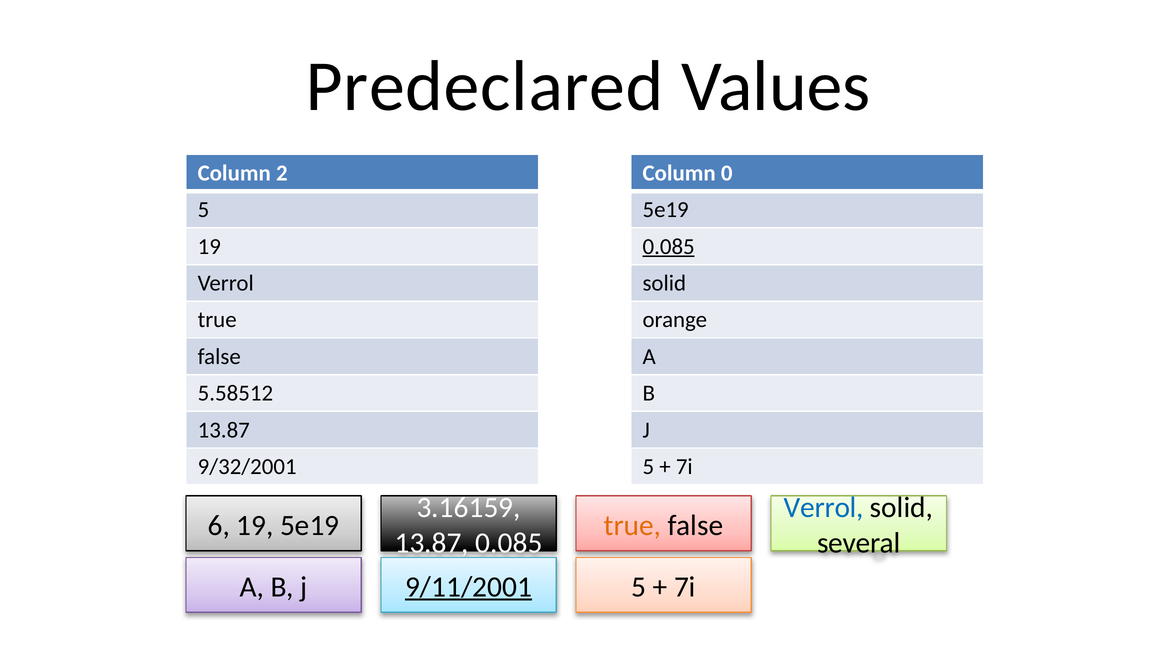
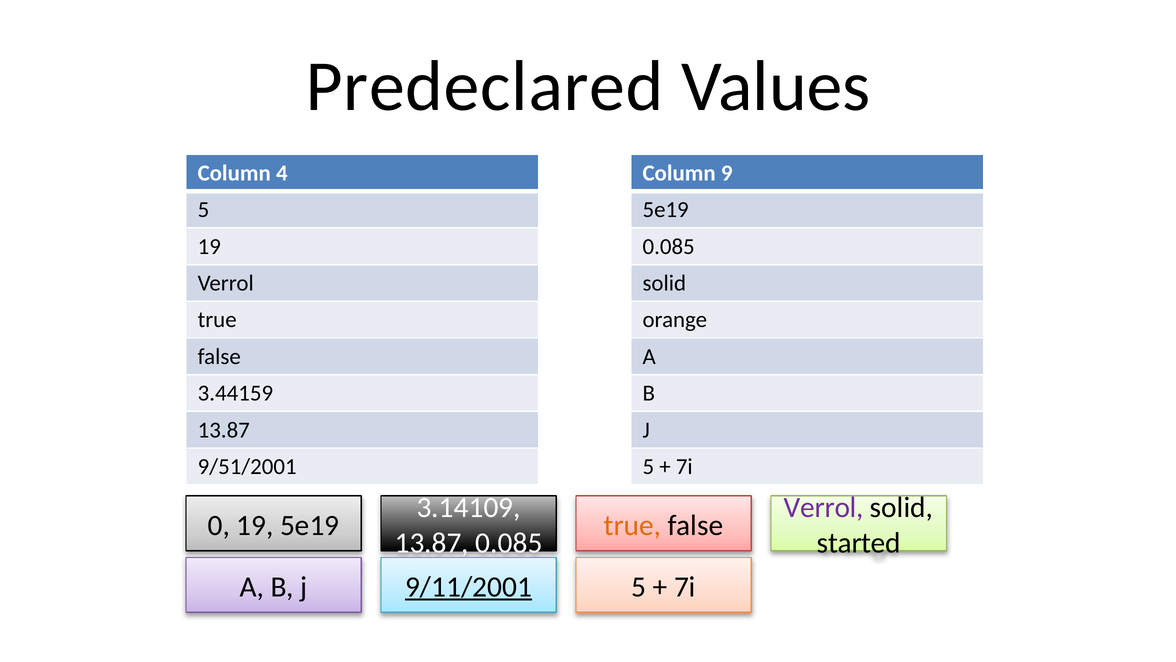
2: 2 -> 4 (282, 173)
0: 0 -> 9 (727, 173)
0.085 underline: present -> none (669, 246)
5.58512: 5.58512 -> 3.44159 (235, 393)
9/32/2001: 9/32/2001 -> 9/51/2001 (247, 466)
3.16159: 3.16159 -> 3.14109 (469, 507)
Verrol colour: blue -> purple (824, 507)
6: 6 -> 0 (219, 525)
several: several -> started (859, 543)
